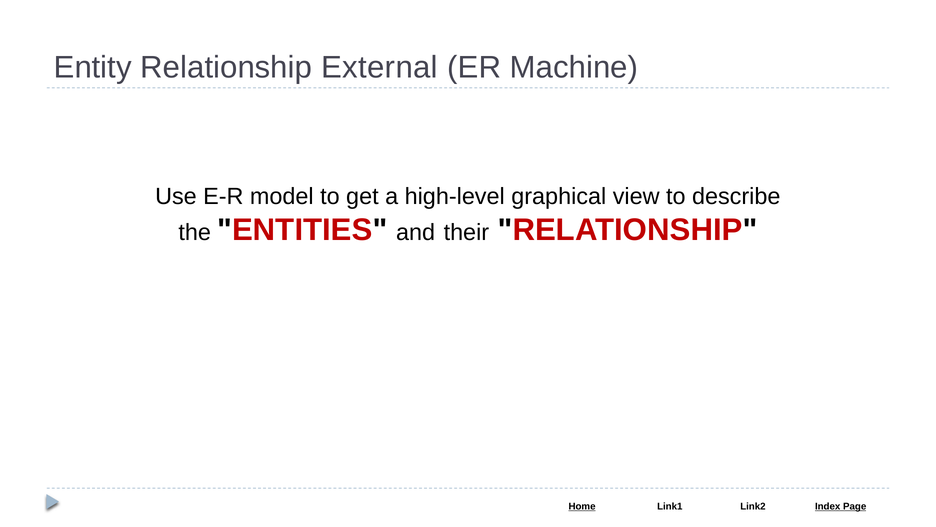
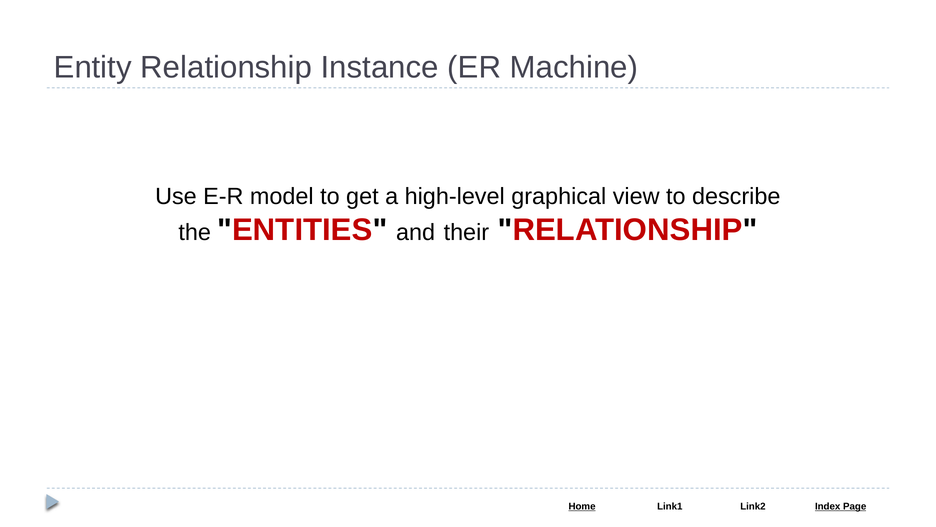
External: External -> Instance (380, 67)
